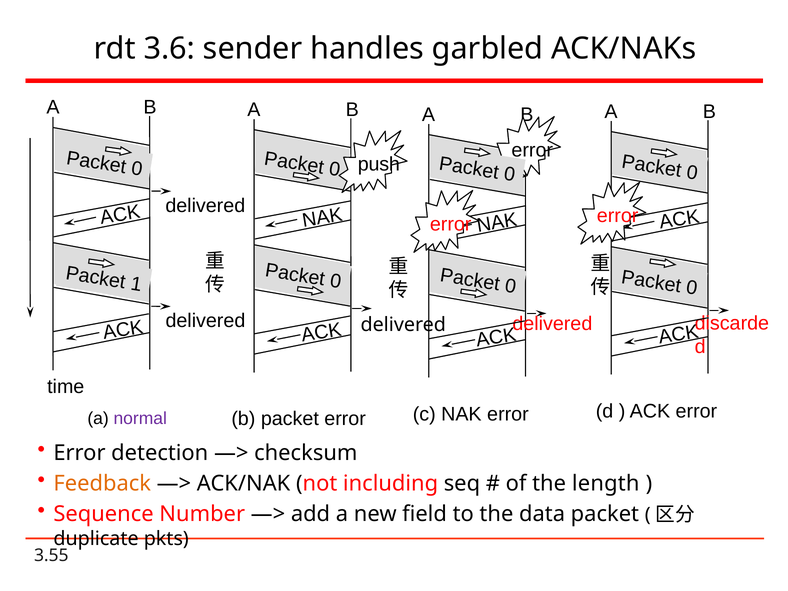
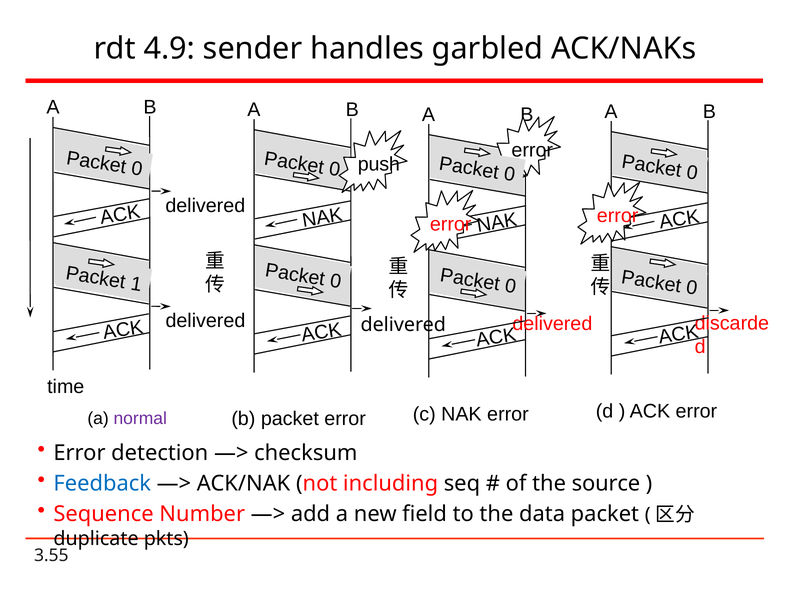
3.6: 3.6 -> 4.9 (169, 49)
Feedback colour: orange -> blue (102, 483)
length: length -> source (606, 483)
